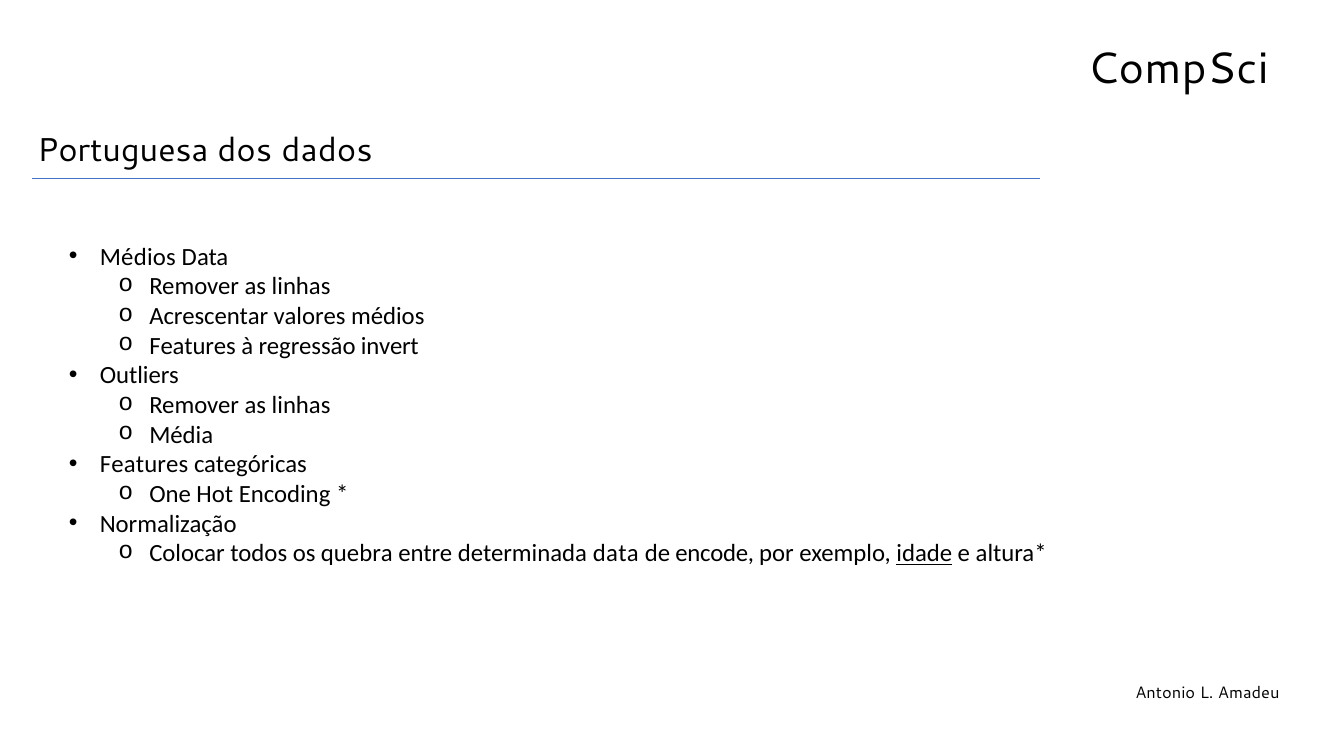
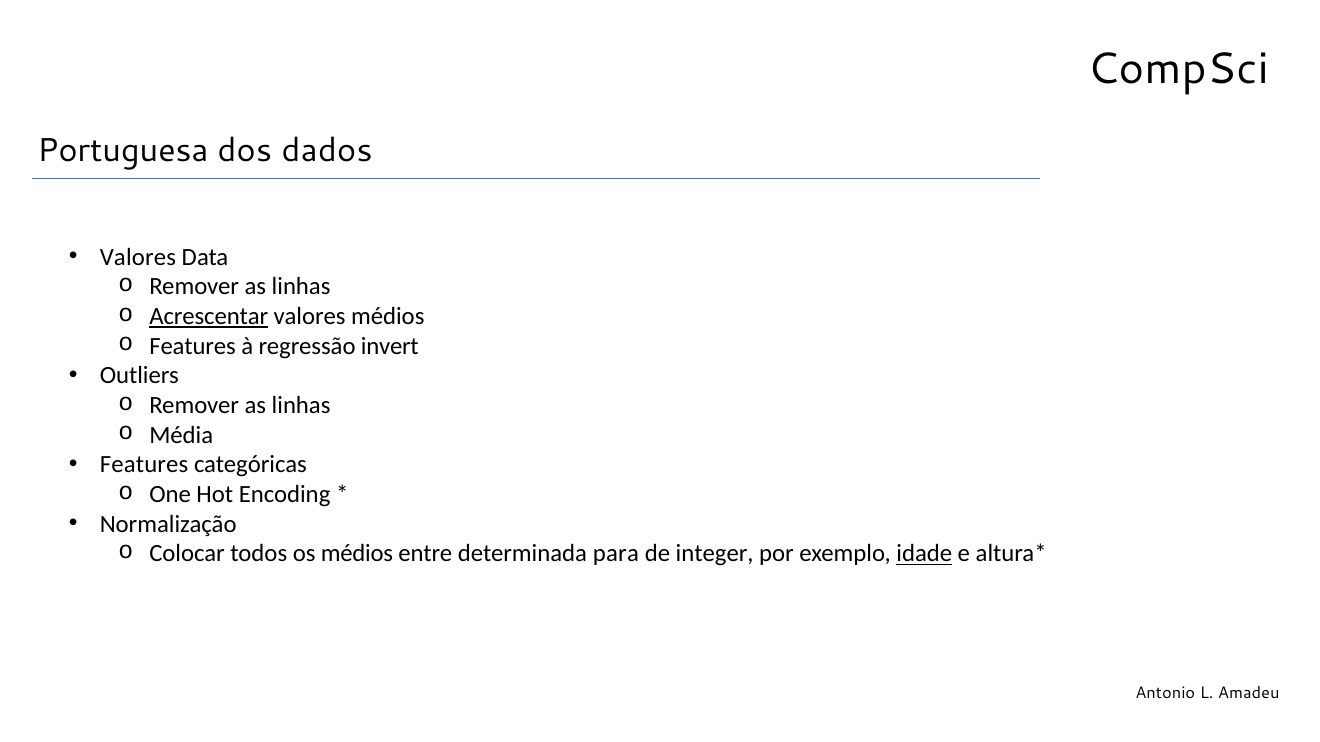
Médios: Médios -> Valores (138, 257)
Acrescentar underline: none -> present (209, 317)
os quebra: quebra -> médios (357, 554)
determinada data: data -> para (616, 554)
encode: encode -> integer (715, 554)
